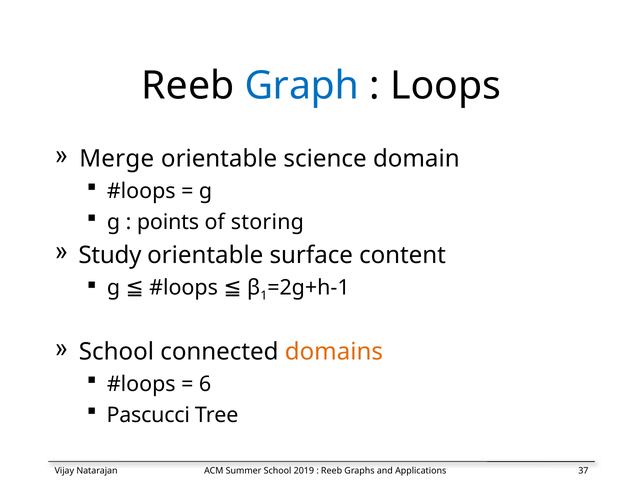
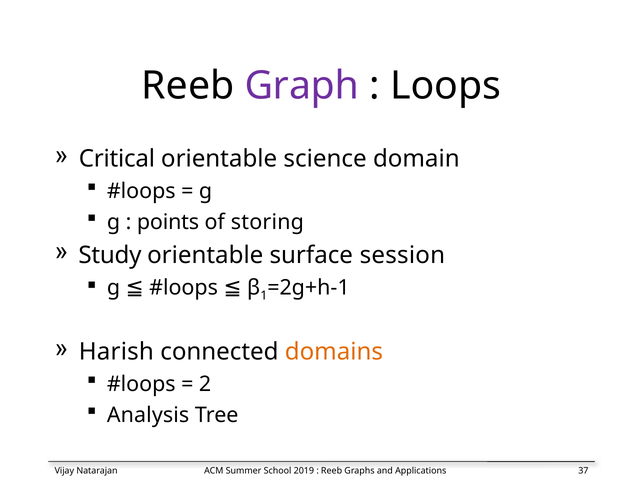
Graph colour: blue -> purple (302, 86)
Merge: Merge -> Critical (117, 159)
content: content -> session (402, 255)
School: School -> Harish (116, 351)
6: 6 -> 2 (205, 384)
Pascucci: Pascucci -> Analysis (148, 414)
